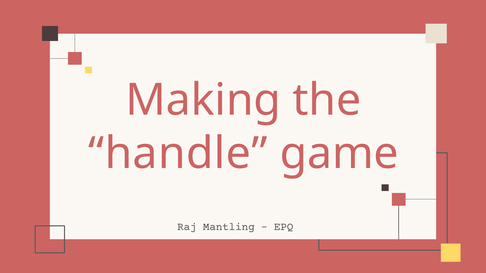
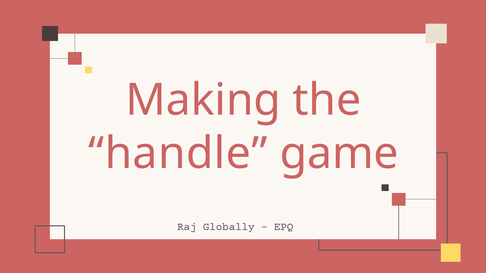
Mantling: Mantling -> Globally (229, 227)
